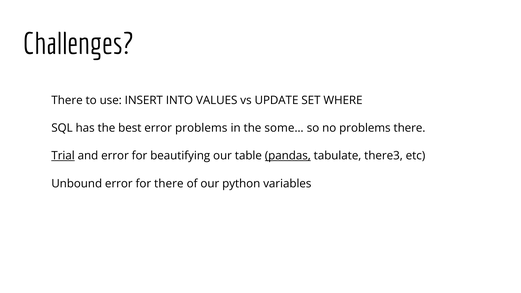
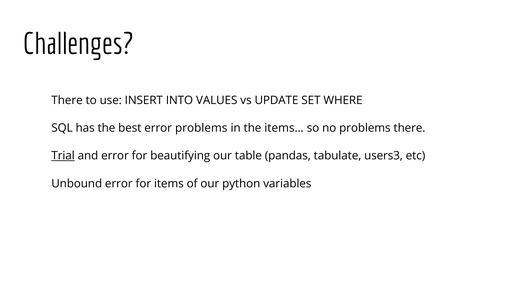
some…: some… -> items… (284, 128)
pandas underline: present -> none (288, 156)
there3: there3 -> users3 (384, 156)
for there: there -> items (169, 184)
